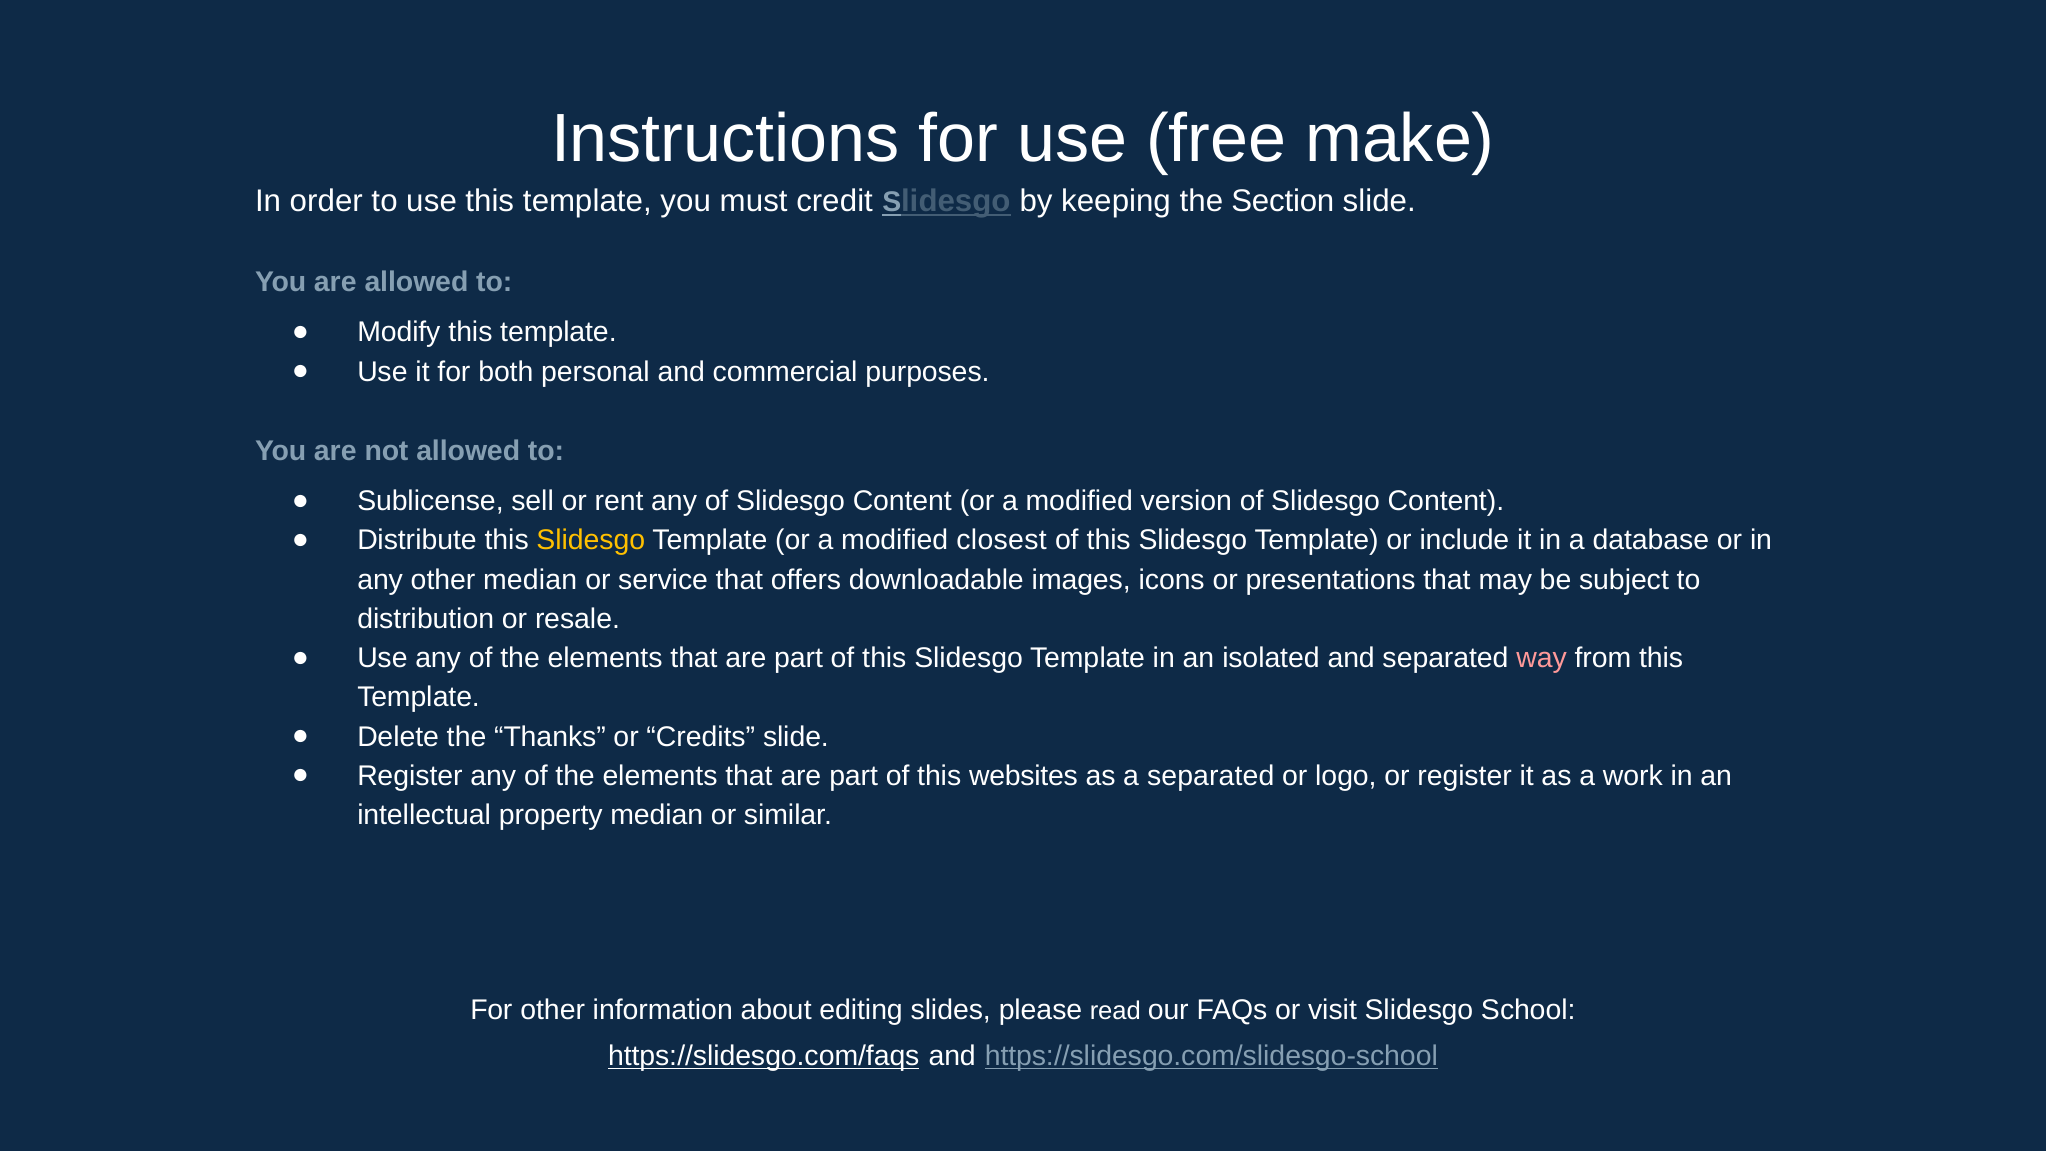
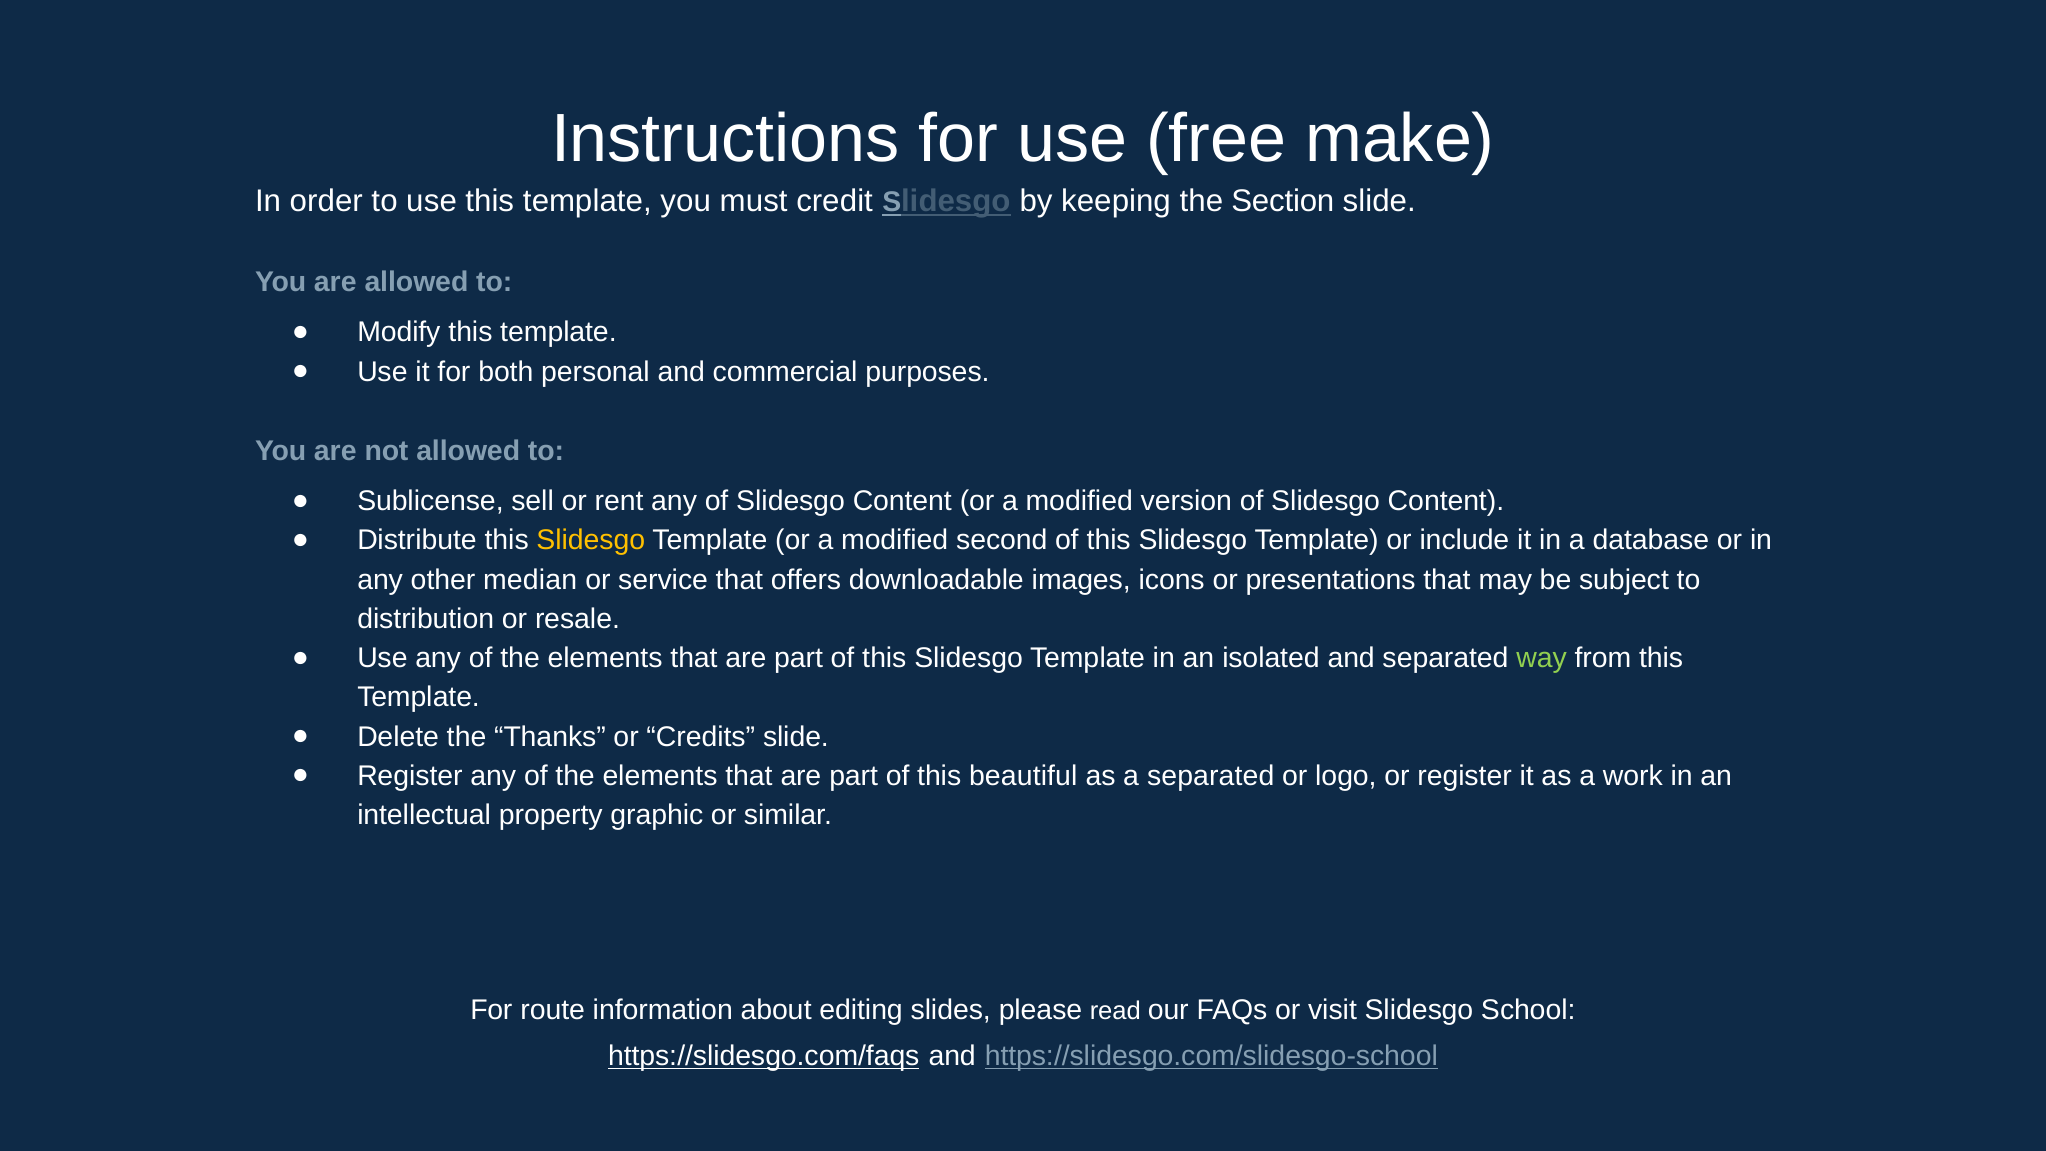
closest: closest -> second (1002, 541)
way colour: pink -> light green (1542, 658)
websites: websites -> beautiful (1023, 776)
property median: median -> graphic (657, 815)
For other: other -> route (553, 1010)
